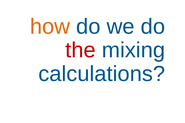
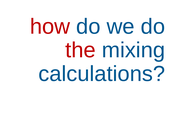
how colour: orange -> red (50, 27)
